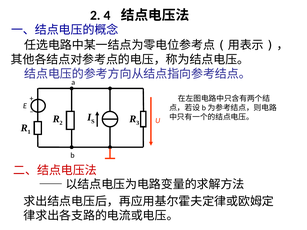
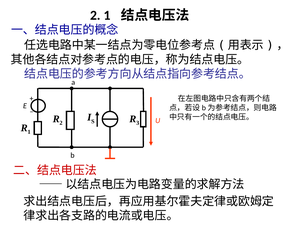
2 4: 4 -> 1 (107, 15)
